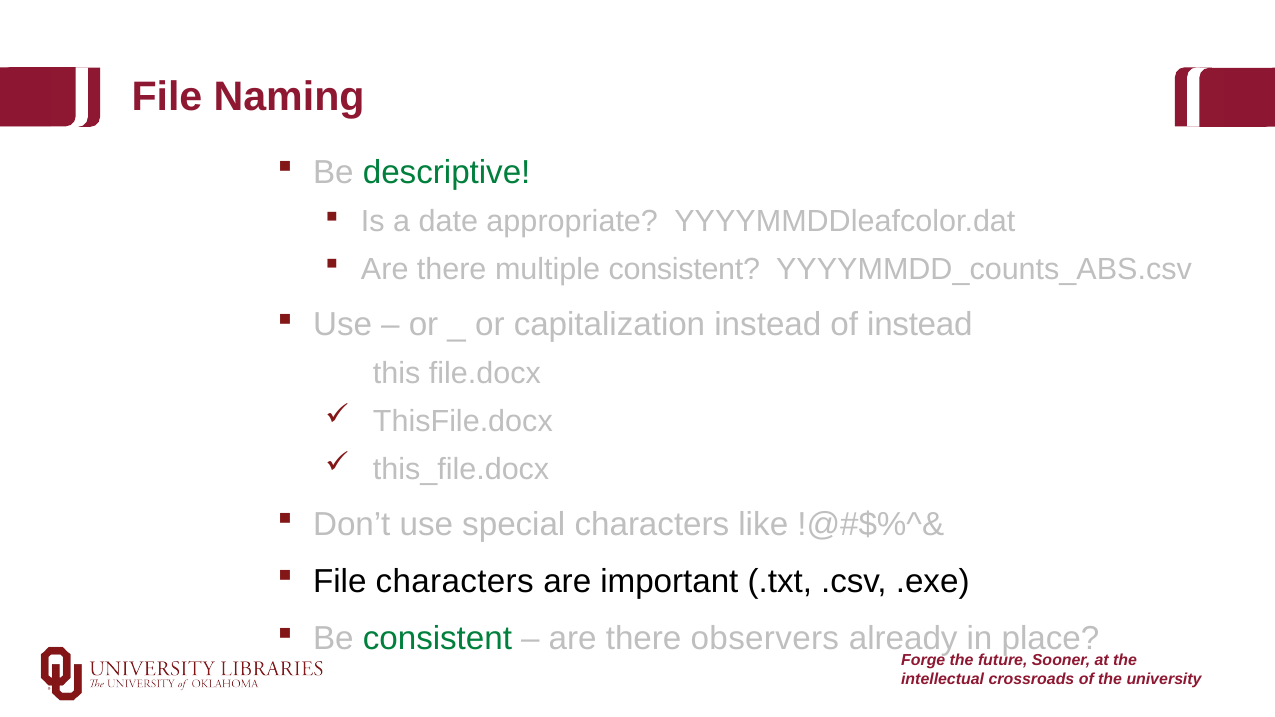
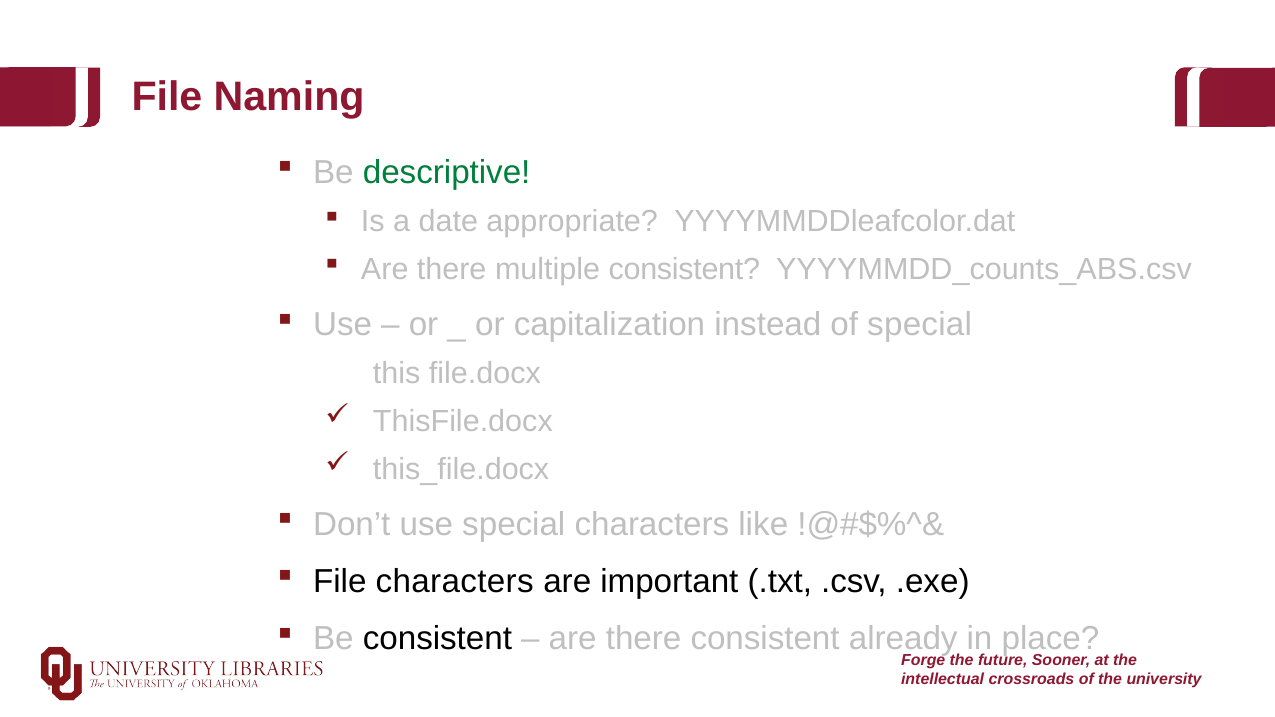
of instead: instead -> special (920, 325)
consistent colour: green -> black (437, 639)
there observers: observers -> consistent (765, 639)
